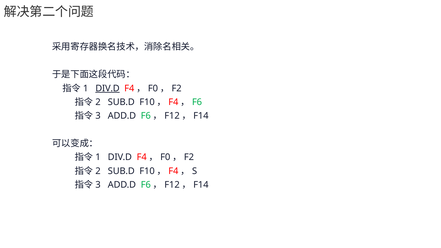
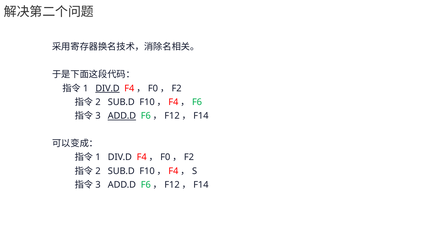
ADD.D underline: none -> present (122, 116)
